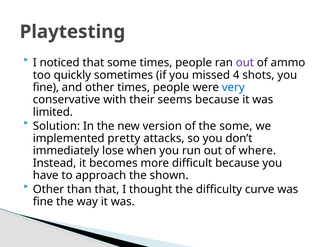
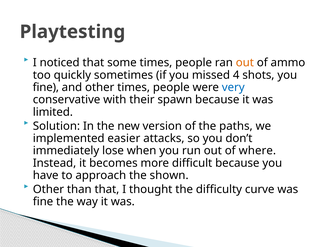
out colour: purple -> orange (245, 63)
seems: seems -> spawn (175, 100)
the some: some -> paths (236, 126)
pretty: pretty -> easier (124, 138)
